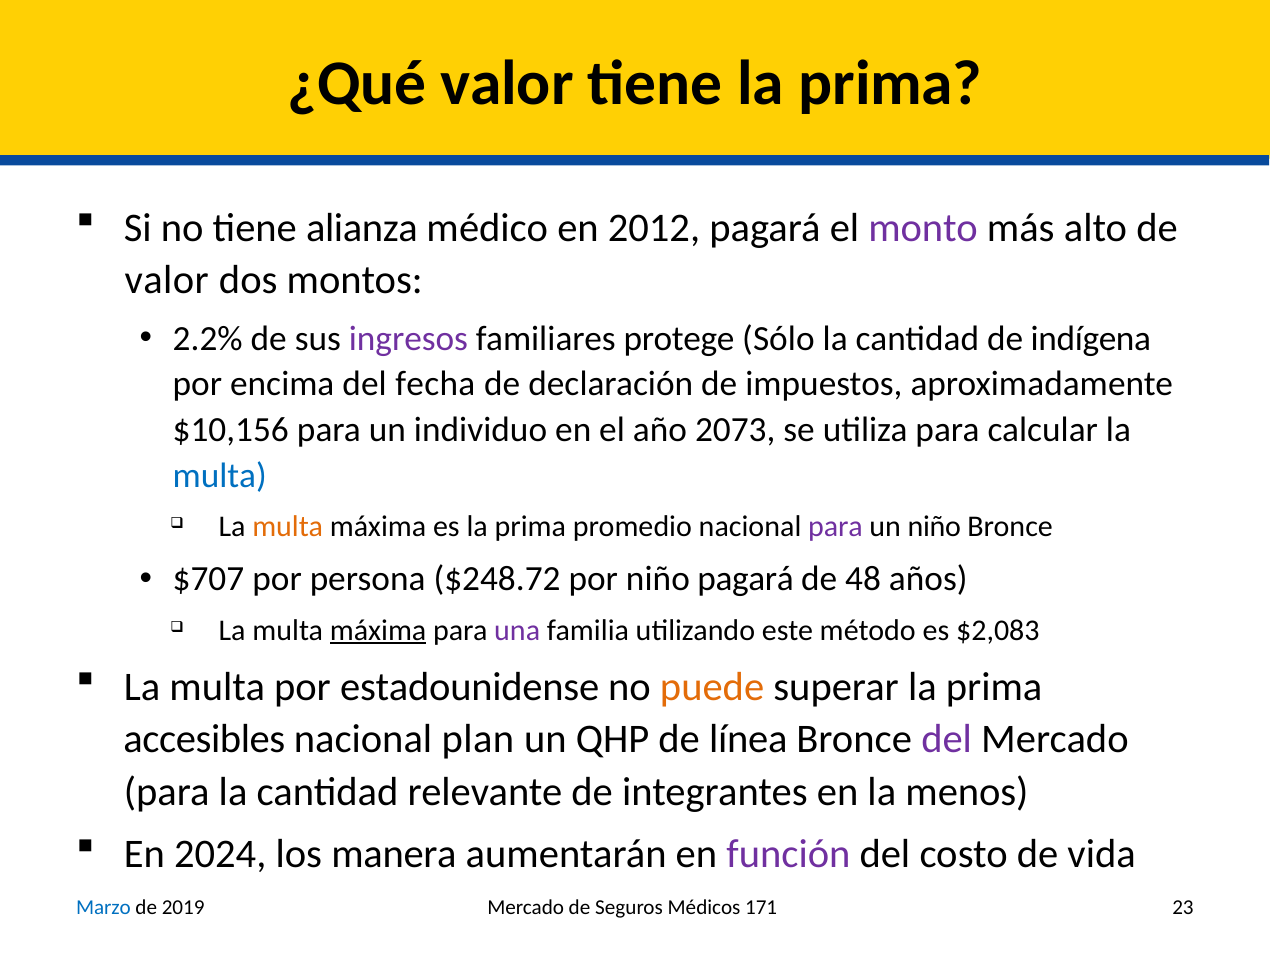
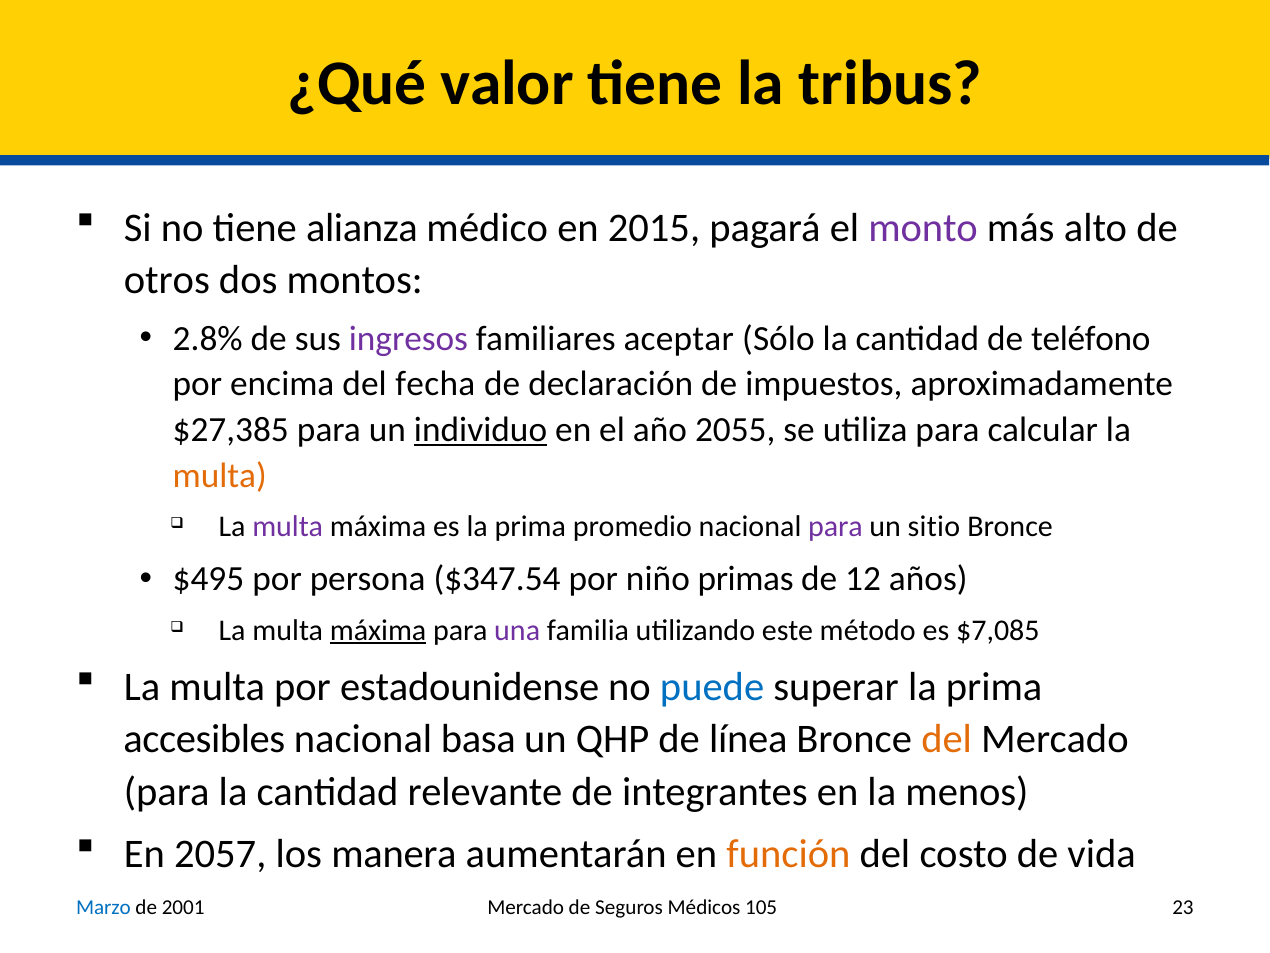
tiene la prima: prima -> tribus (890, 84)
2012: 2012 -> 2015 (654, 228)
valor: valor -> otros (167, 280)
2.2%: 2.2% -> 2.8% (208, 338)
protege: protege -> aceptar (679, 338)
indígena: indígena -> teléfono (1091, 338)
$10,156: $10,156 -> $27,385 (231, 430)
individuo underline: none -> present (481, 430)
2073: 2073 -> 2055 (735, 430)
multa colour: blue -> orange (220, 475)
multa colour: orange -> purple (288, 527)
un niño: niño -> sitio (934, 527)
$707: $707 -> $495 (208, 579)
$248.72: $248.72 -> $347.54 (497, 579)
niño pagará: pagará -> primas (746, 579)
48: 48 -> 12 (863, 579)
$2,083: $2,083 -> $7,085 (998, 630)
puede colour: orange -> blue (712, 687)
plan: plan -> basa (478, 739)
del colour: purple -> orange (947, 739)
2024: 2024 -> 2057 (220, 854)
función colour: purple -> orange (788, 854)
2019: 2019 -> 2001 (183, 907)
171: 171 -> 105 (761, 907)
